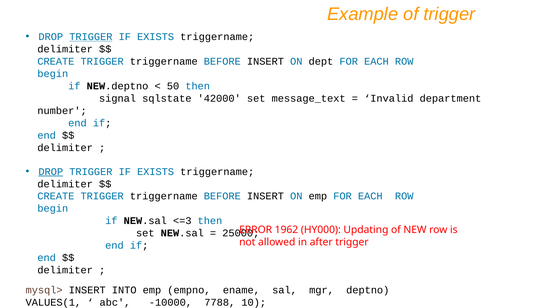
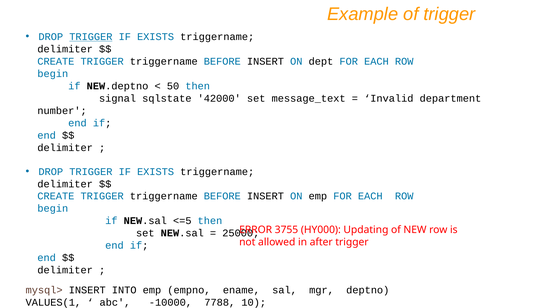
DROP underline: present -> none (51, 172)
<=3: <=3 -> <=5 (182, 221)
1962: 1962 -> 3755 (286, 230)
